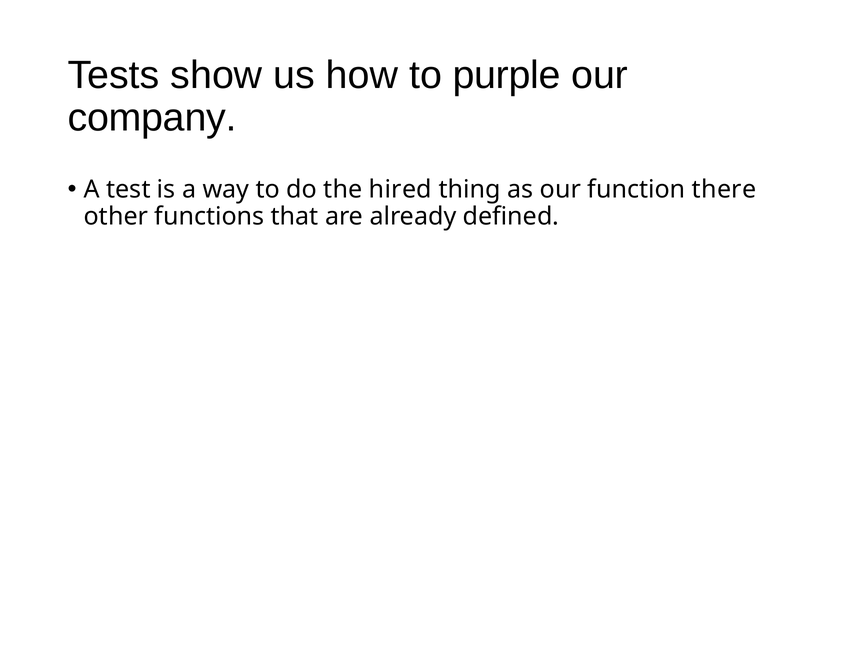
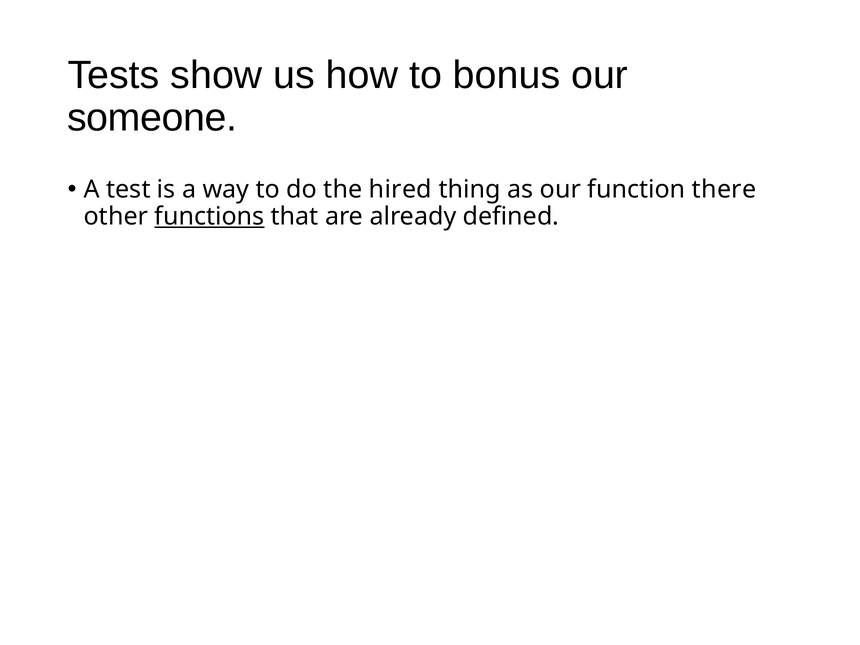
purple: purple -> bonus (507, 75)
company: company -> someone (152, 118)
functions underline: none -> present (209, 216)
